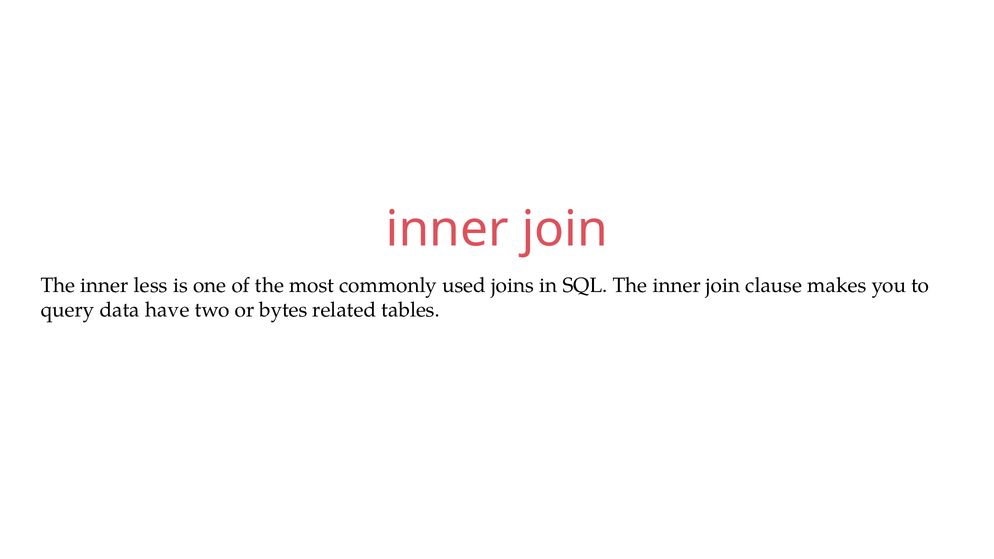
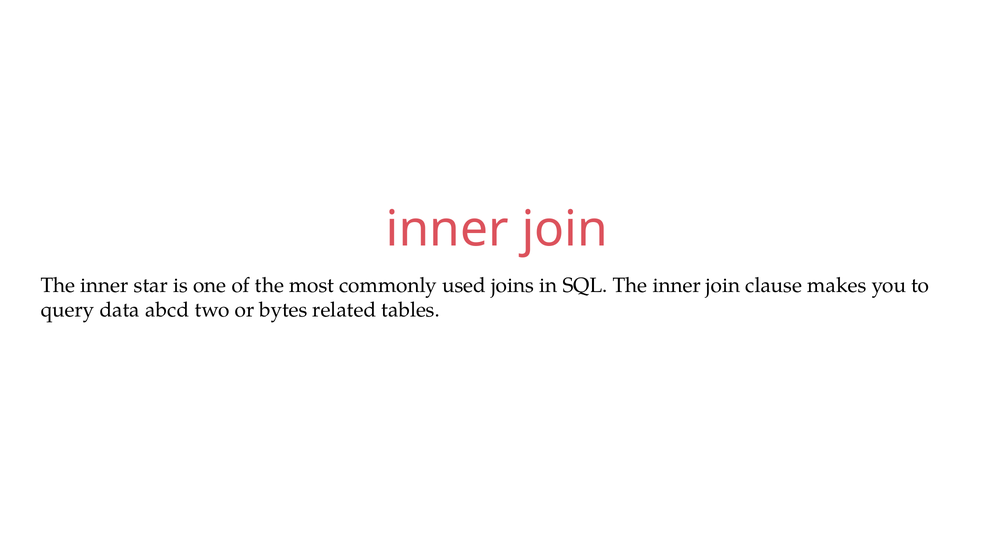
less: less -> star (151, 285)
have: have -> abcd (167, 310)
